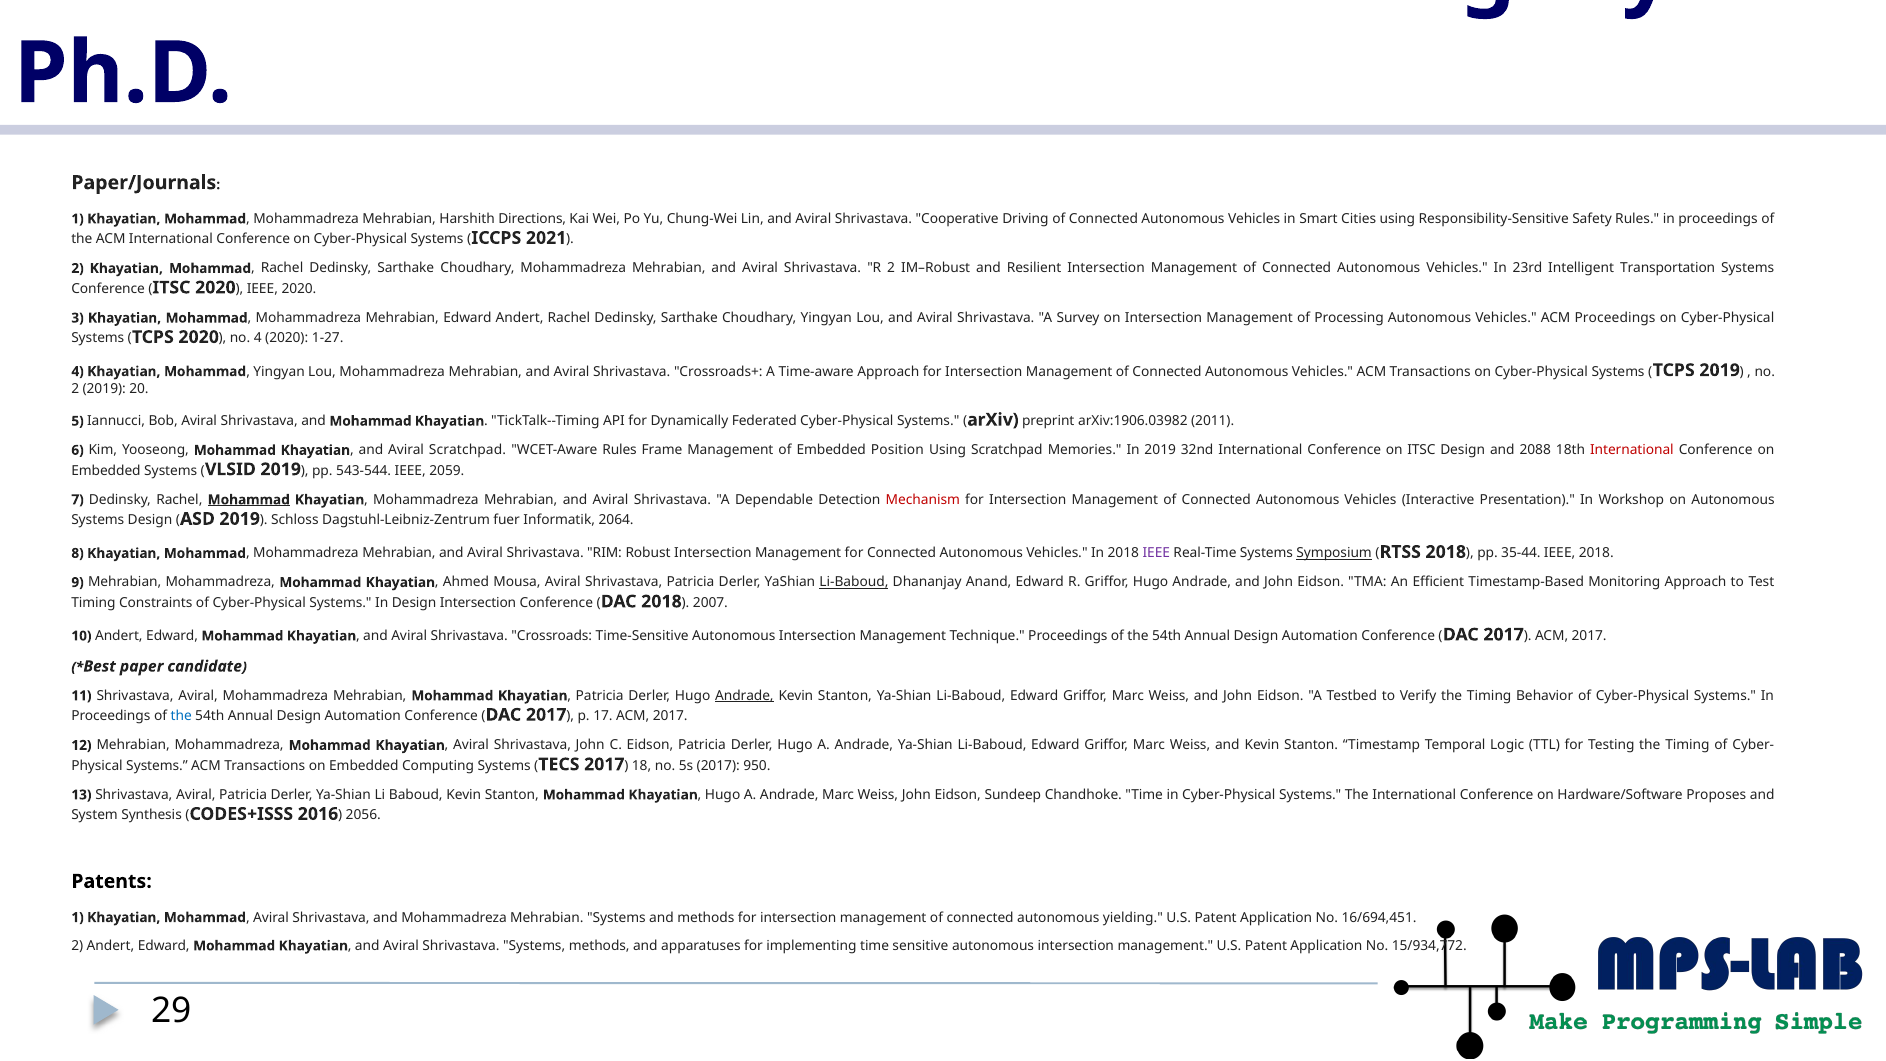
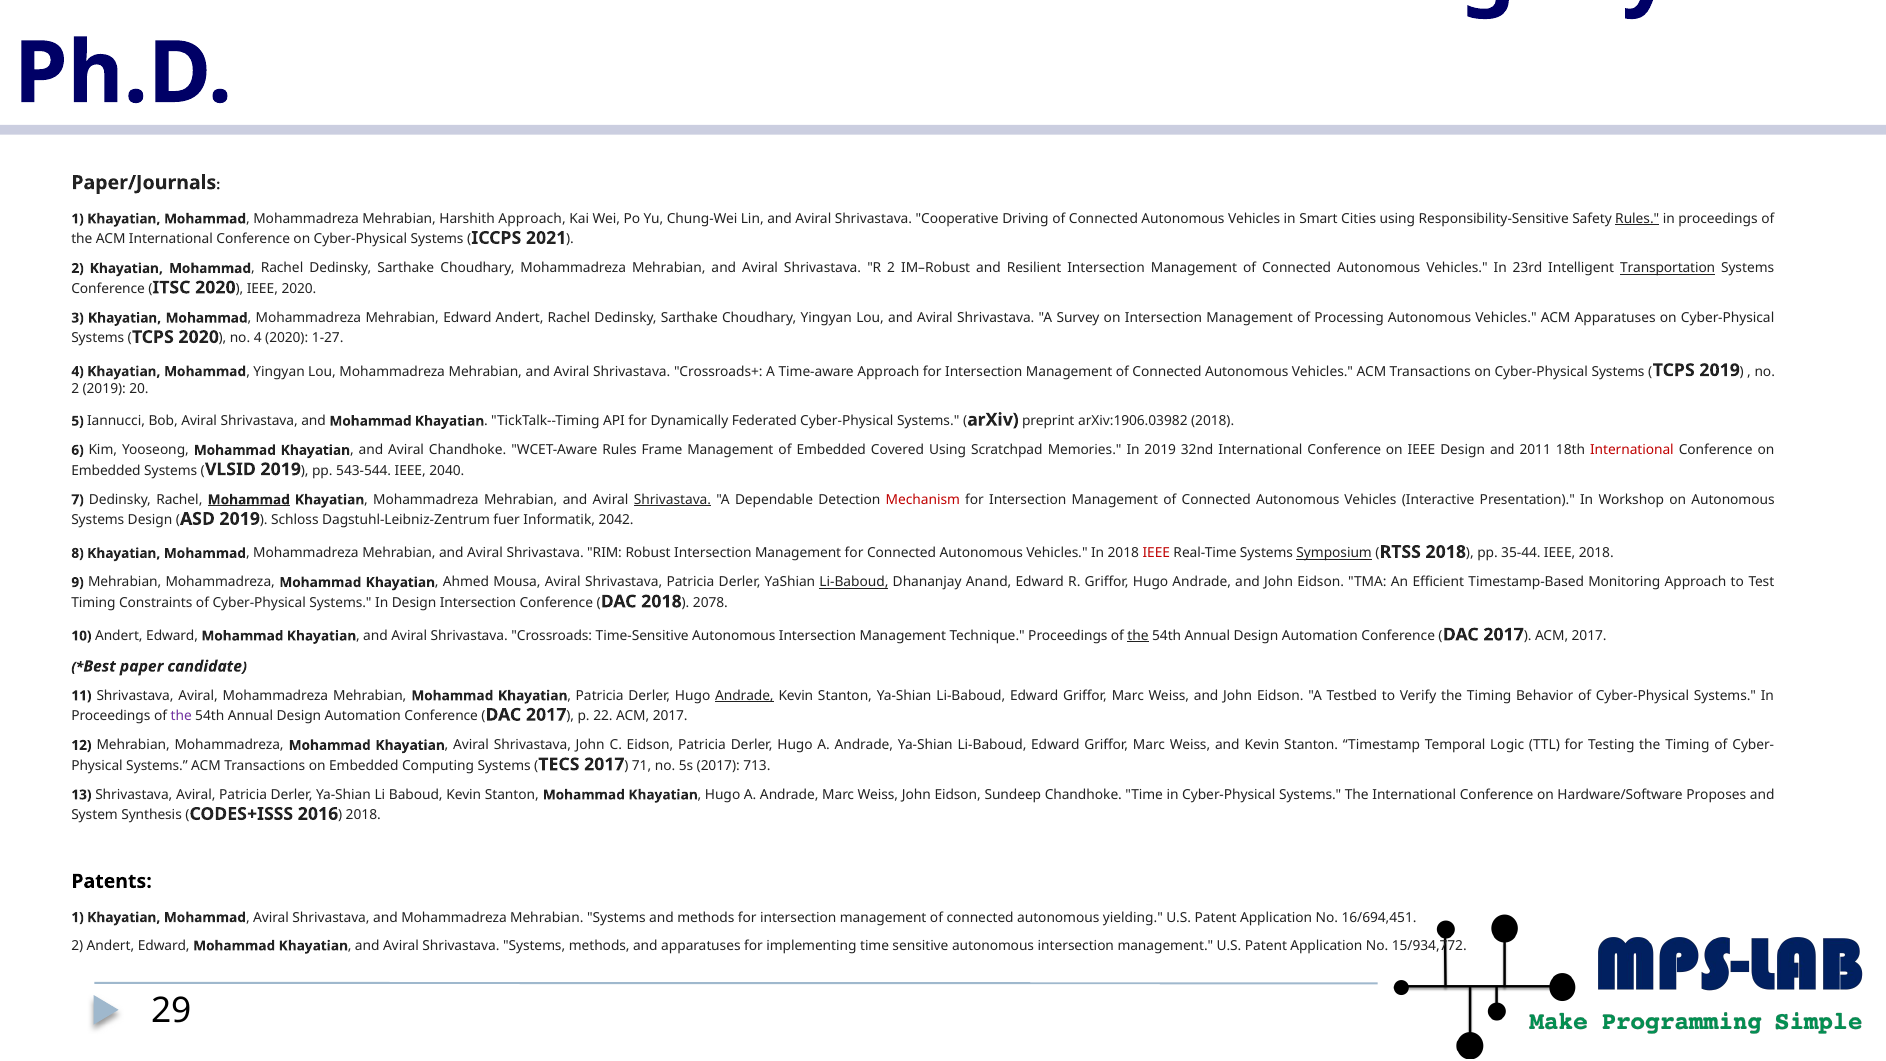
Harshith Directions: Directions -> Approach (532, 219)
Rules underline: none -> present (1637, 219)
Transportation underline: none -> present (1668, 268)
ACM Proceedings: Proceedings -> Apparatuses (1615, 318)
arXiv:1906.03982 2011: 2011 -> 2018 (1213, 421)
Aviral Scratchpad: Scratchpad -> Chandhoke (468, 450)
Position: Position -> Covered (898, 450)
on ITSC: ITSC -> IEEE (1421, 450)
2088: 2088 -> 2011 (1535, 450)
2059: 2059 -> 2040 (447, 471)
Shrivastava underline: none -> present (672, 500)
2064: 2064 -> 2042 (616, 520)
IEEE colour: purple -> red (1156, 553)
2007: 2007 -> 2078 (710, 603)
the underline: none -> present (1138, 636)
the colour: blue -> purple (181, 716)
17: 17 -> 22 (603, 716)
18: 18 -> 71 (642, 766)
950: 950 -> 713 (757, 766)
2016 2056: 2056 -> 2018 (363, 815)
